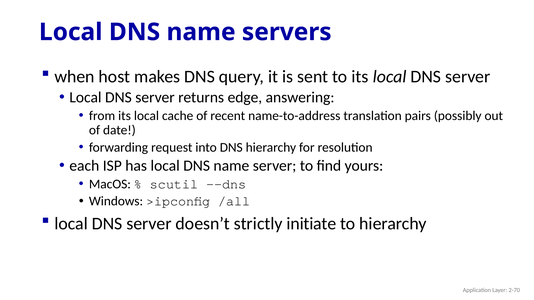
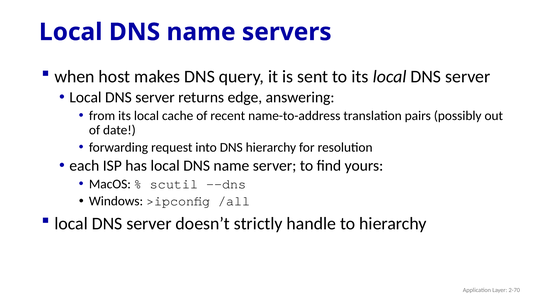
initiate: initiate -> handle (311, 224)
